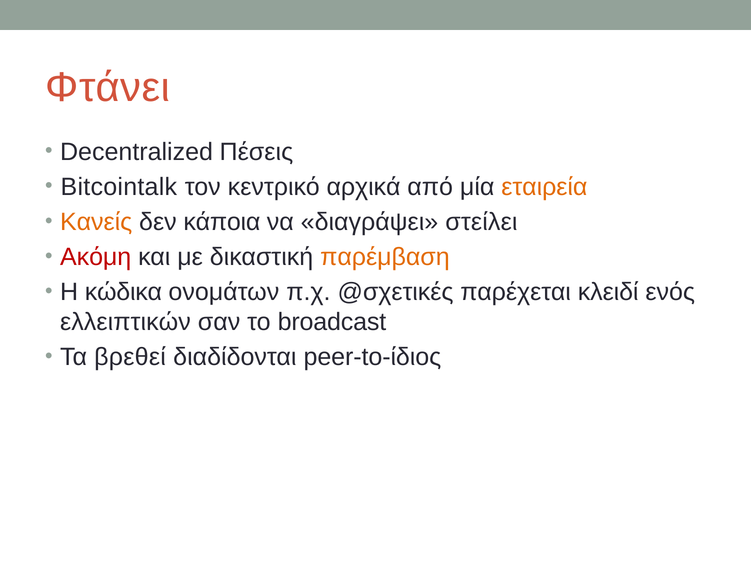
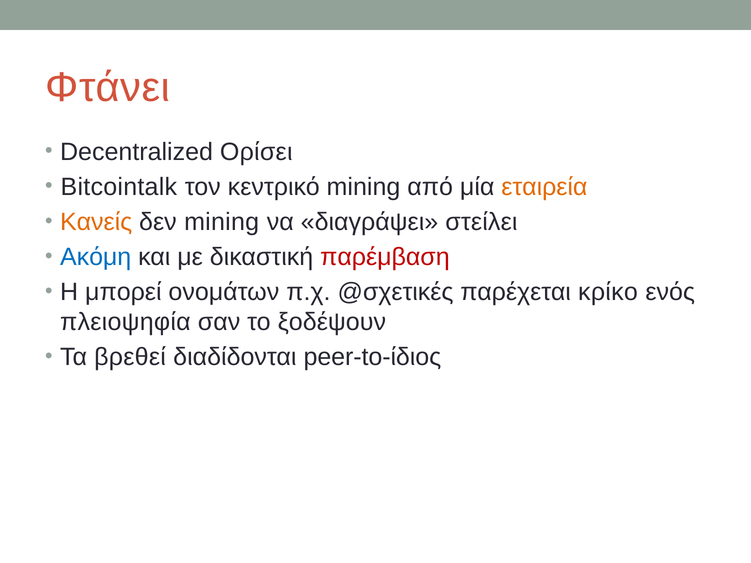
Πέσεις: Πέσεις -> Ορίσει (256, 152)
κεντρικό αρχικά: αρχικά -> mining (363, 187)
δεν κάποια: κάποια -> mining (222, 222)
Ακόμη colour: red -> blue (96, 257)
παρέμβαση colour: orange -> red (385, 257)
κώδικα: κώδικα -> μπορεί (123, 292)
κλειδί: κλειδί -> κρίκο (608, 292)
ελλειπτικών: ελλειπτικών -> πλειοψηφία (125, 322)
broadcast: broadcast -> ξοδέψουν (332, 322)
